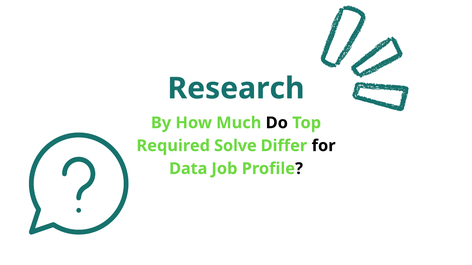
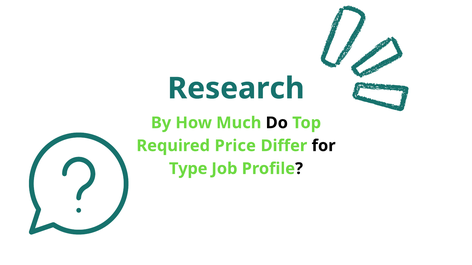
Solve: Solve -> Price (235, 146)
Data: Data -> Type (188, 169)
